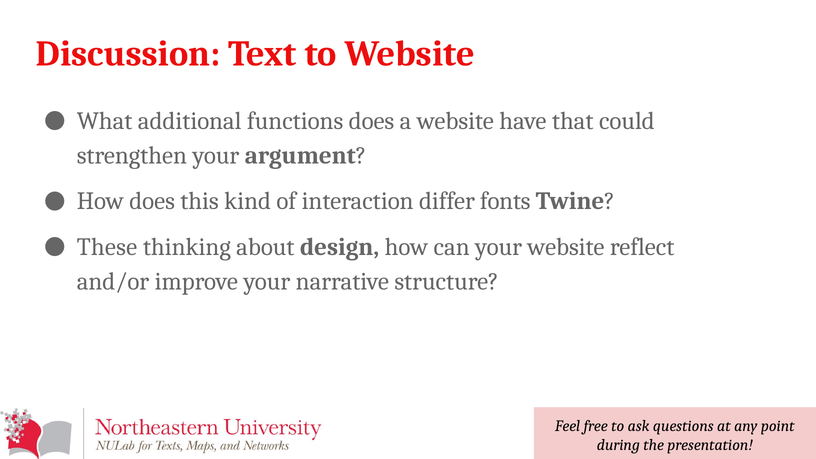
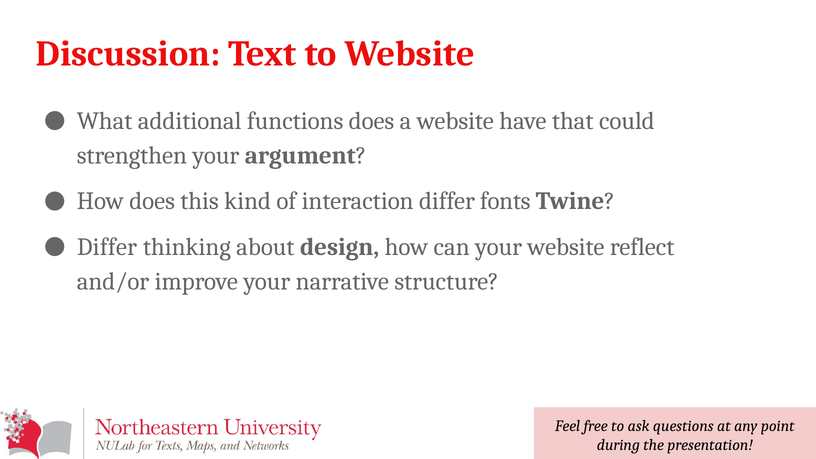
These: These -> Differ (107, 247)
